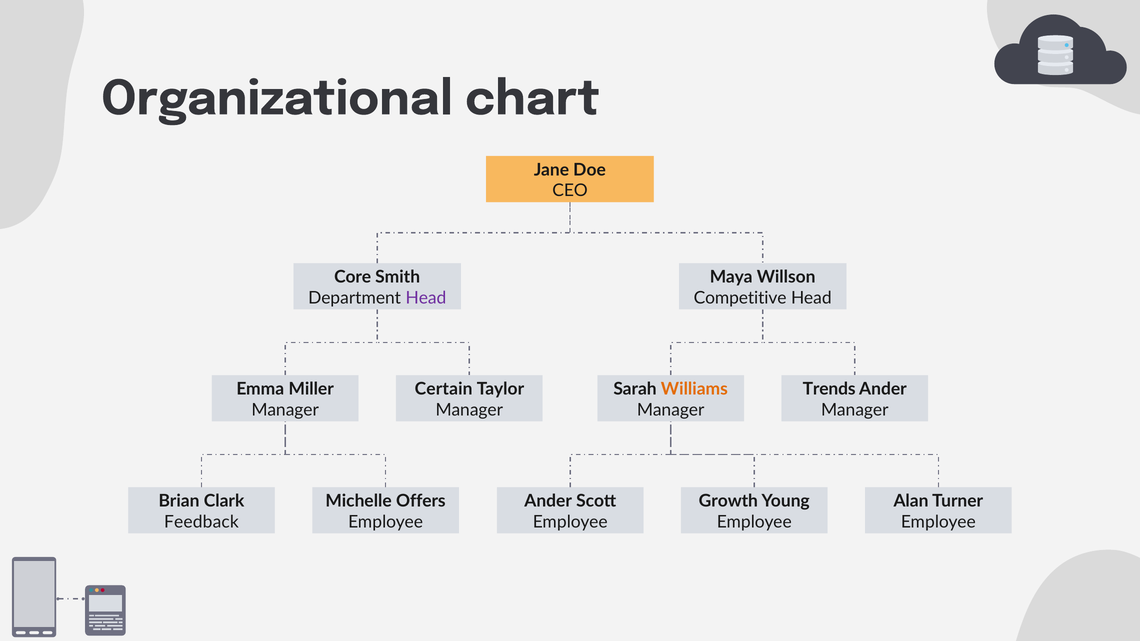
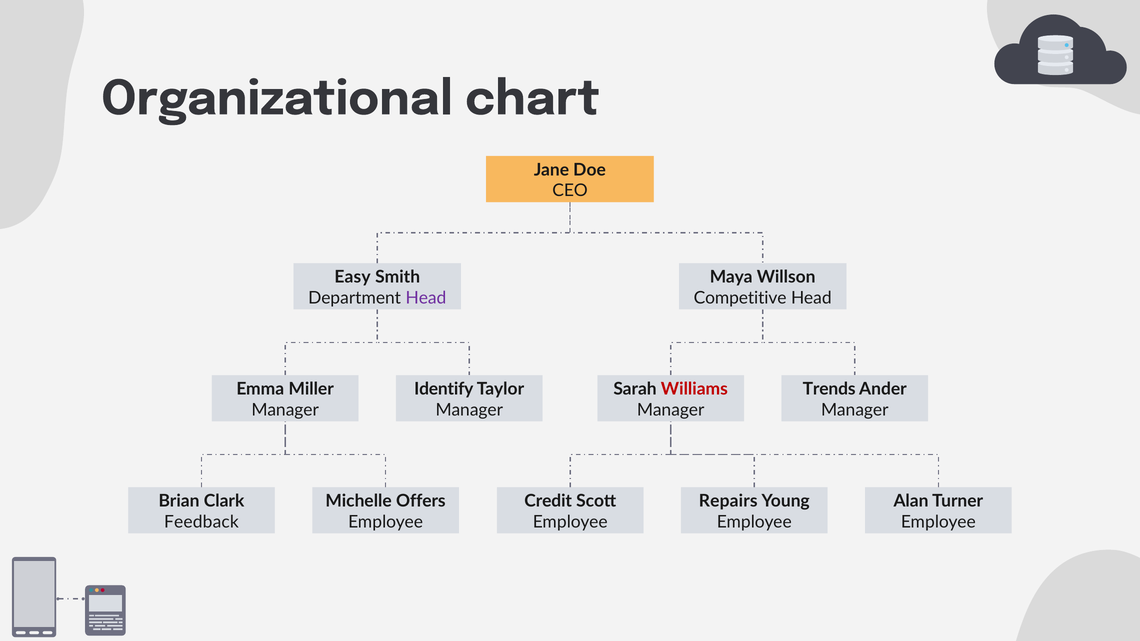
Core: Core -> Easy (352, 277)
Certain: Certain -> Identify (444, 389)
Williams colour: orange -> red (694, 389)
Ander: Ander -> Credit (548, 501)
Growth: Growth -> Repairs (728, 501)
